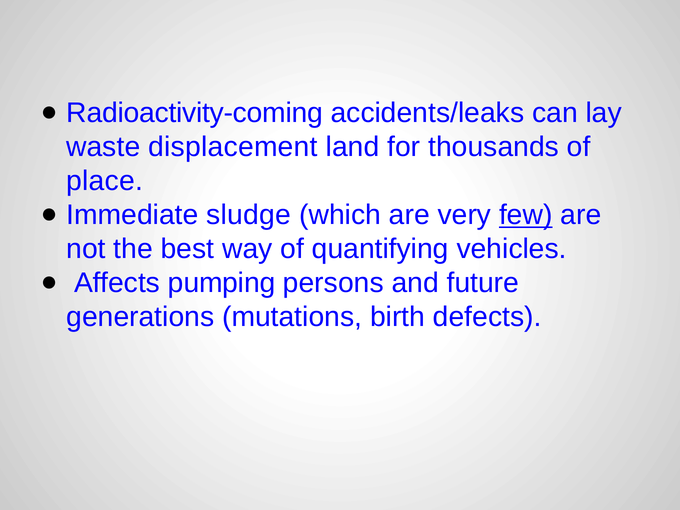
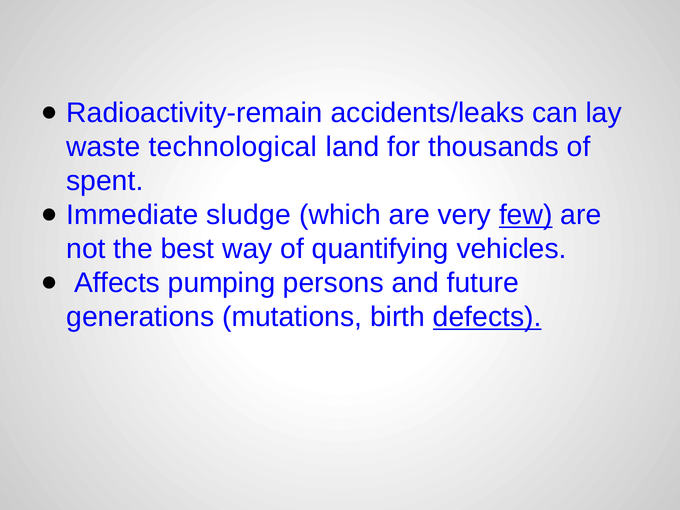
Radioactivity-coming: Radioactivity-coming -> Radioactivity-remain (195, 113)
displacement: displacement -> technological (233, 147)
place: place -> spent (105, 181)
defects underline: none -> present (487, 317)
